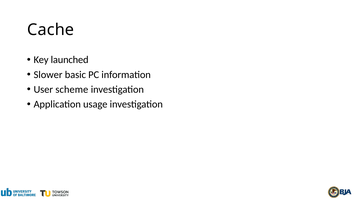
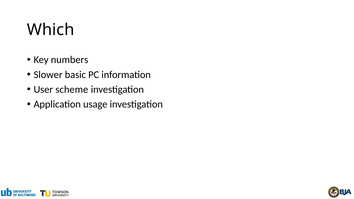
Cache: Cache -> Which (51, 30)
launched: launched -> numbers (70, 60)
